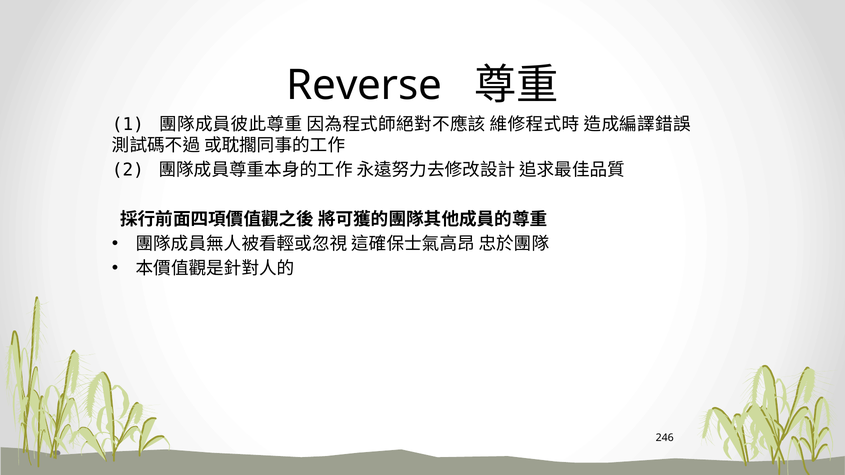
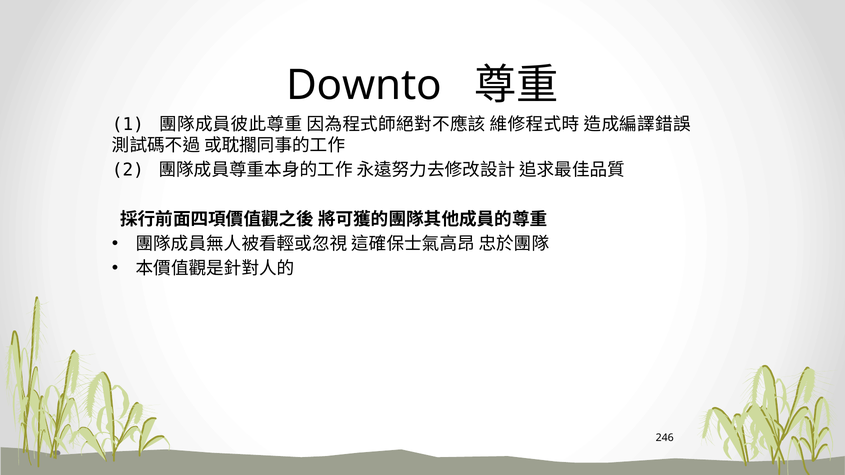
Reverse: Reverse -> Downto (364, 85)
